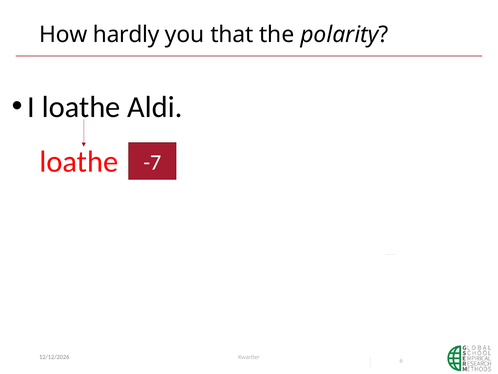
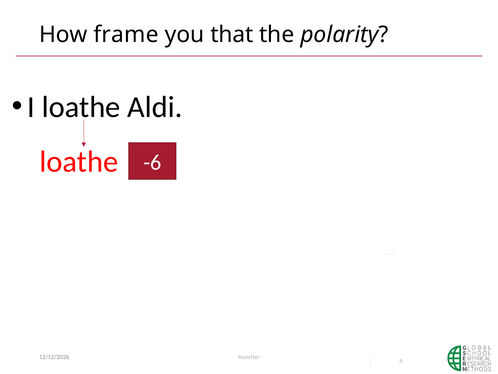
hardly: hardly -> frame (126, 35)
-7: -7 -> -6 (152, 162)
